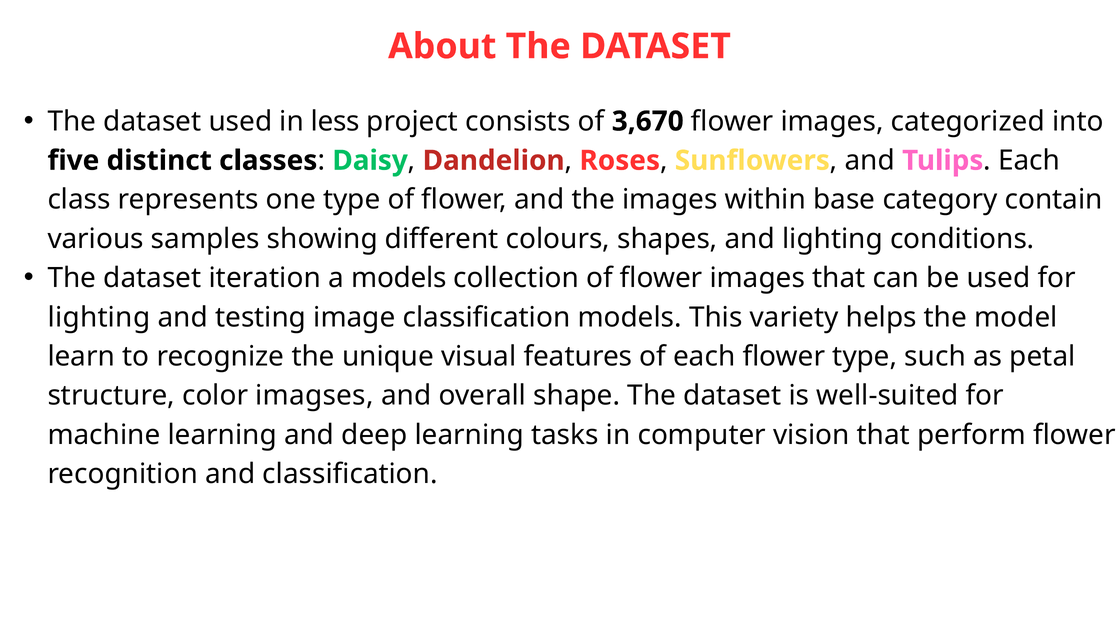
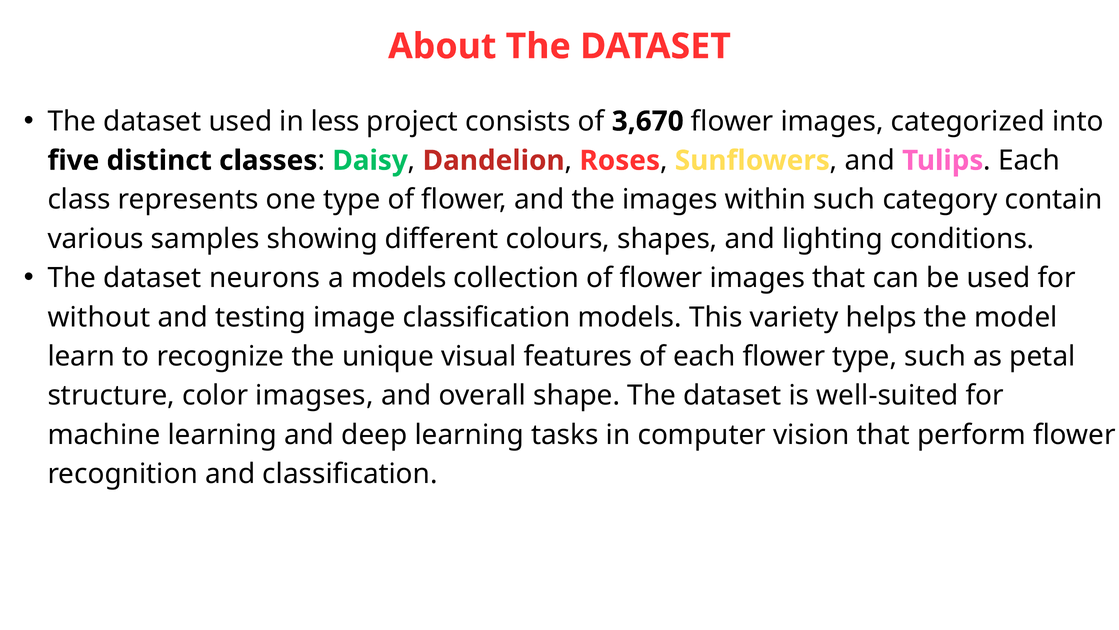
within base: base -> such (844, 200)
iteration: iteration -> neurons (265, 278)
lighting: lighting -> without (99, 317)
